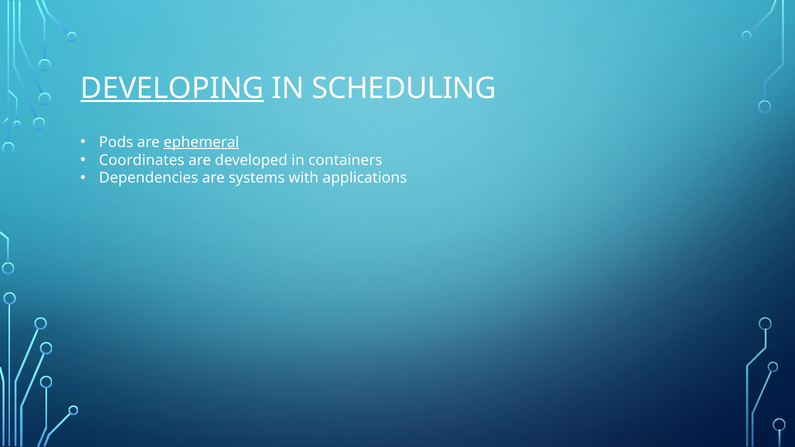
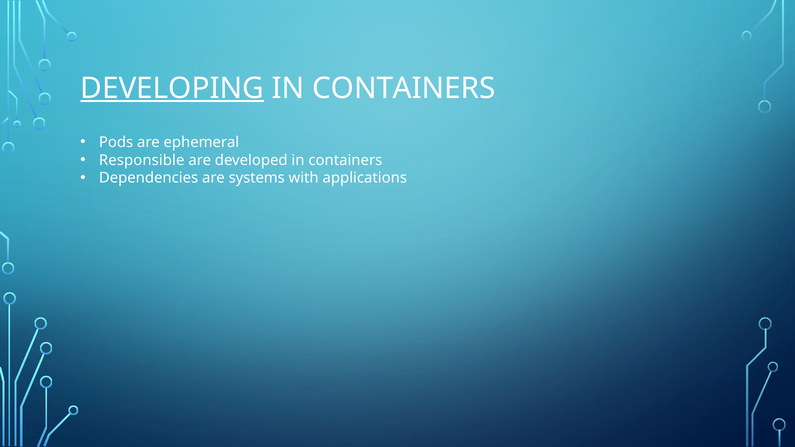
SCHEDULING: SCHEDULING -> CONTAINERS (404, 88)
ephemeral underline: present -> none (201, 142)
Coordinates: Coordinates -> Responsible (142, 160)
